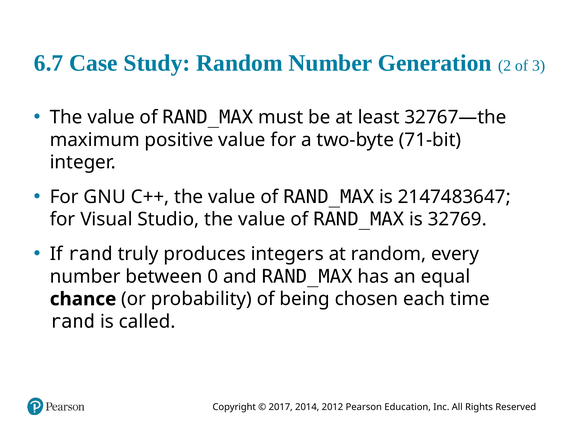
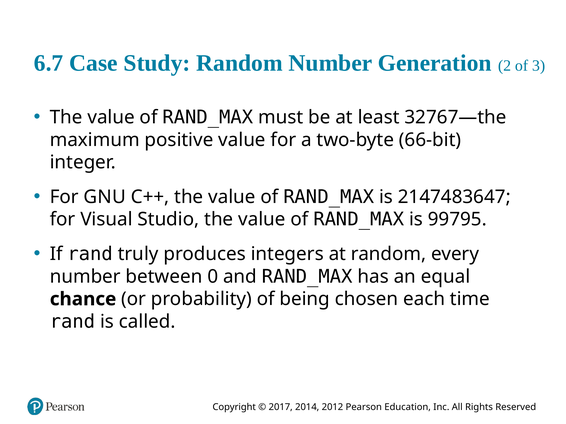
71-bit: 71-bit -> 66-bit (430, 140)
32769: 32769 -> 99795 (457, 220)
